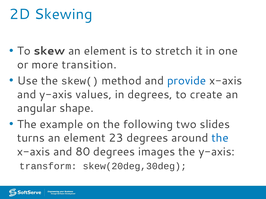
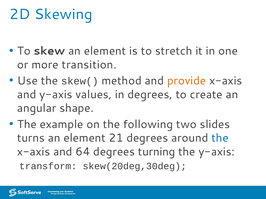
provide colour: blue -> orange (187, 81)
23: 23 -> 21 (116, 138)
80: 80 -> 64 (83, 152)
images: images -> turning (157, 152)
